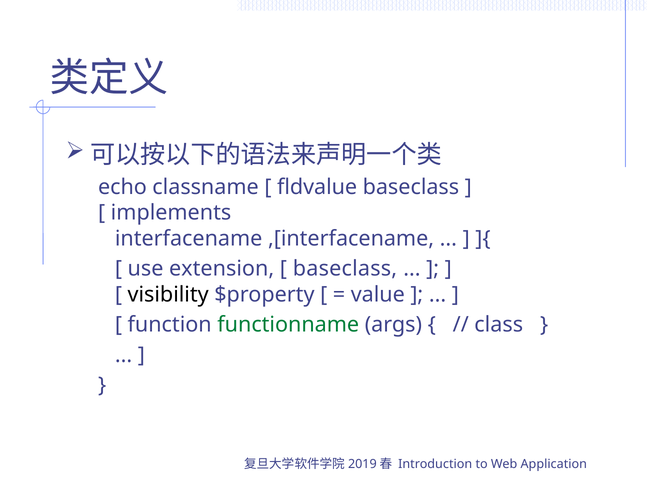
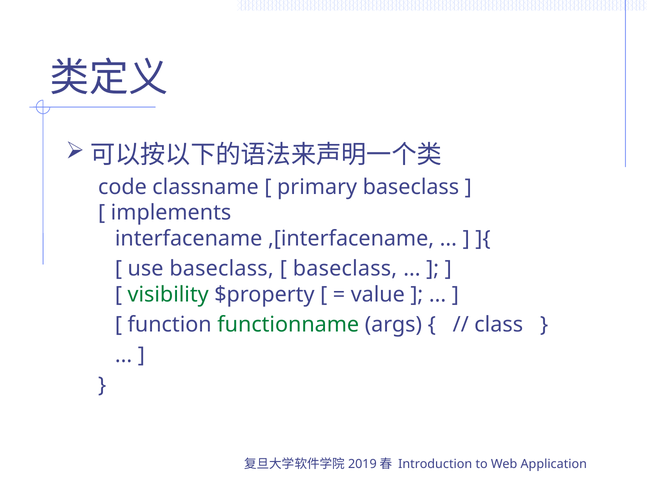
echo: echo -> code (122, 187)
fldvalue: fldvalue -> primary (317, 187)
use extension: extension -> baseclass (222, 269)
visibility colour: black -> green (168, 295)
